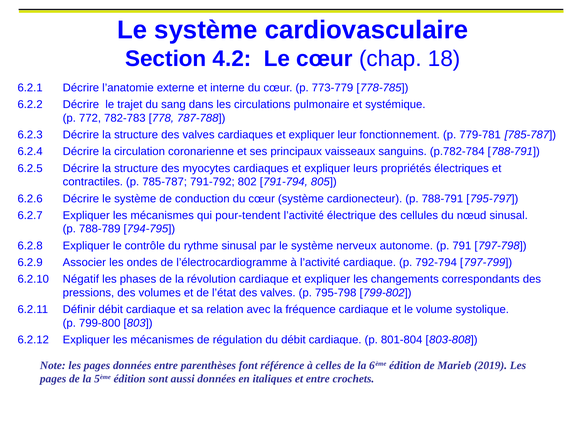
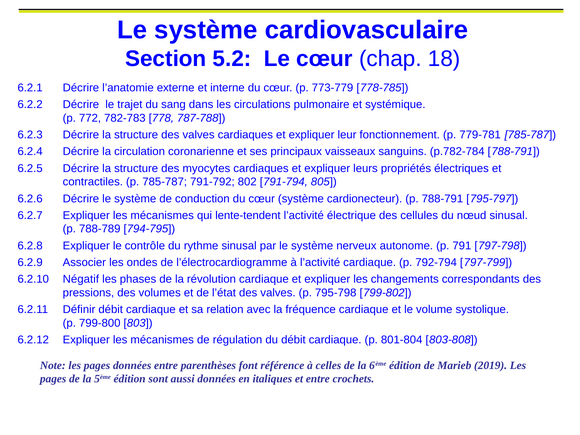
4.2: 4.2 -> 5.2 (232, 59)
pour-tendent: pour-tendent -> lente-tendent (248, 215)
